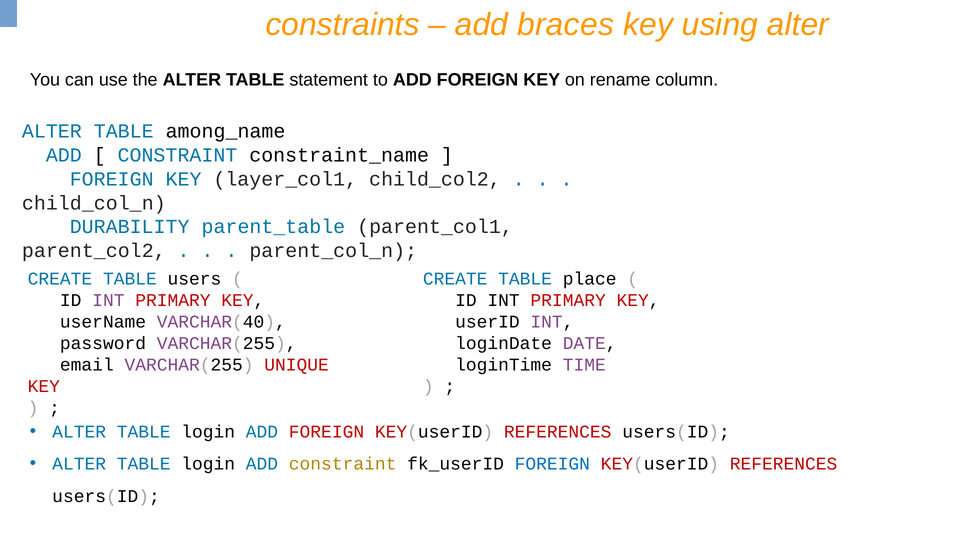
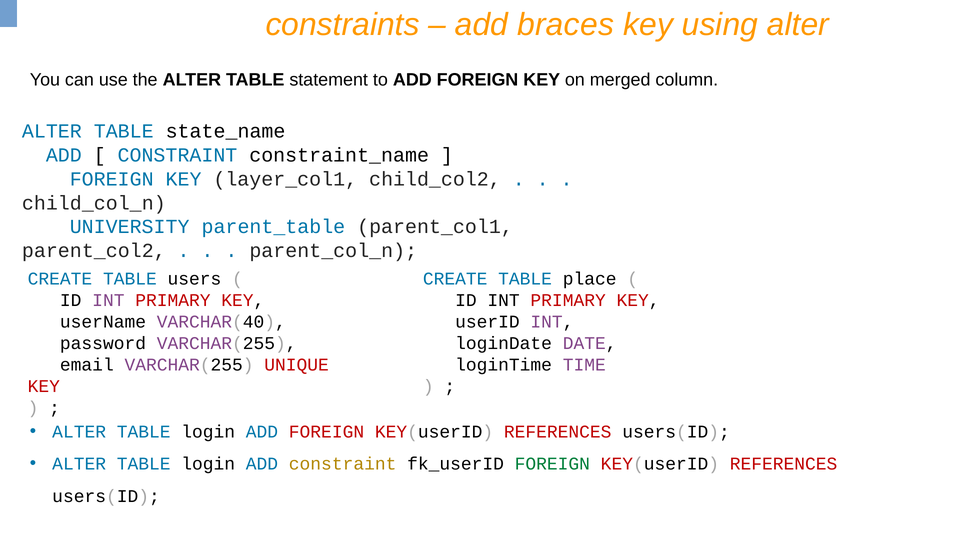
rename: rename -> merged (620, 80)
among_name: among_name -> state_name (226, 131)
DURABILITY: DURABILITY -> UNIVERSITY (130, 227)
FOREIGN colour: blue -> green (552, 464)
